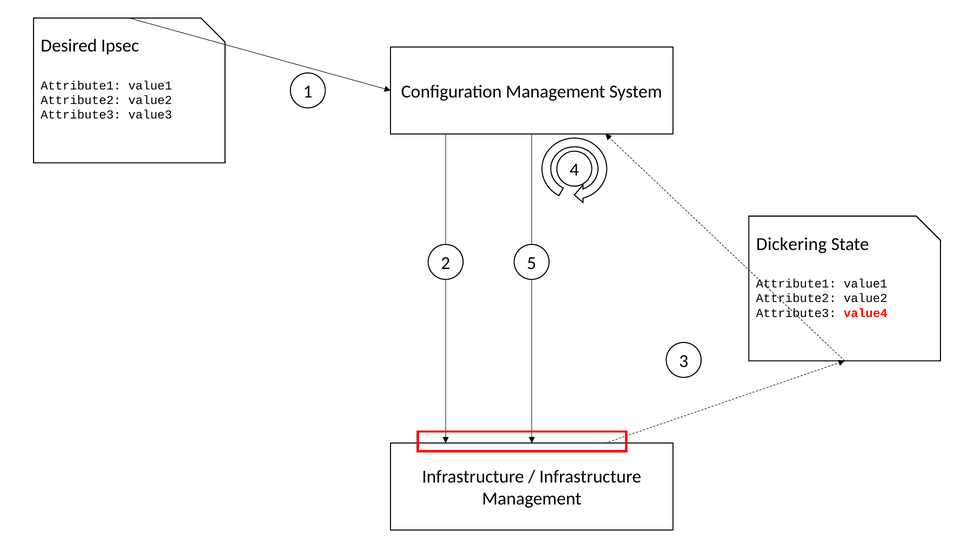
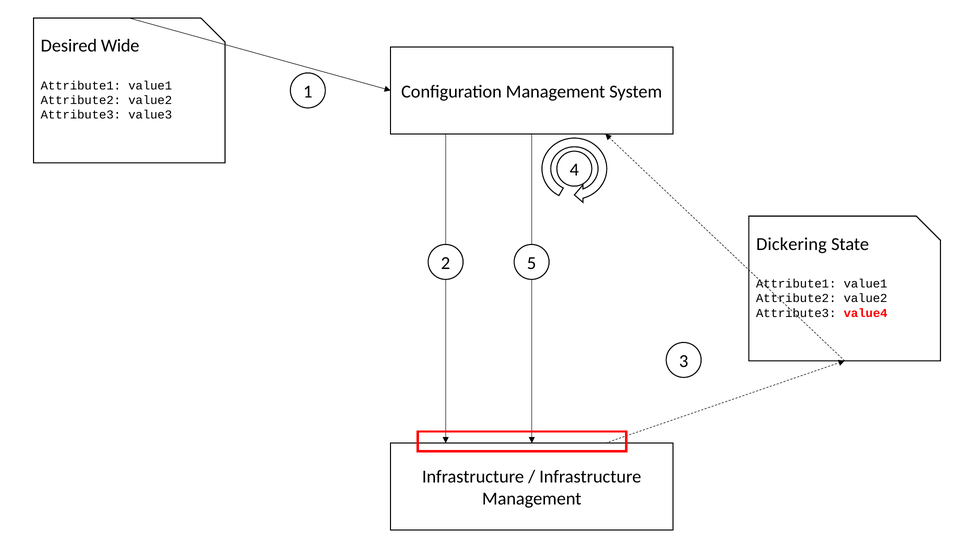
Ipsec: Ipsec -> Wide (120, 46)
